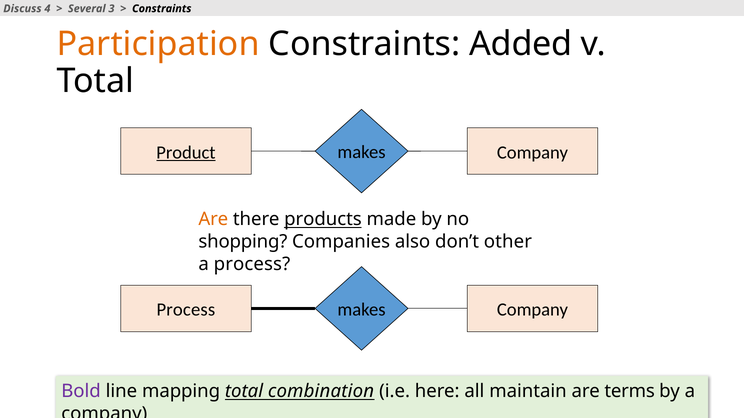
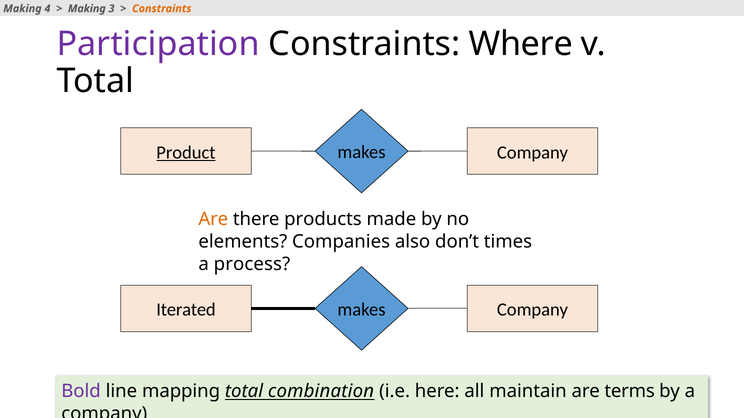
Discuss: Discuss -> Making (22, 9)
Several: Several -> Making (87, 9)
Constraints colour: black -> orange (162, 9)
Participation colour: orange -> purple (158, 44)
Added: Added -> Where (521, 44)
products underline: present -> none (323, 220)
shopping: shopping -> elements (243, 242)
other: other -> times (508, 242)
Process: Process -> Iterated (186, 310)
